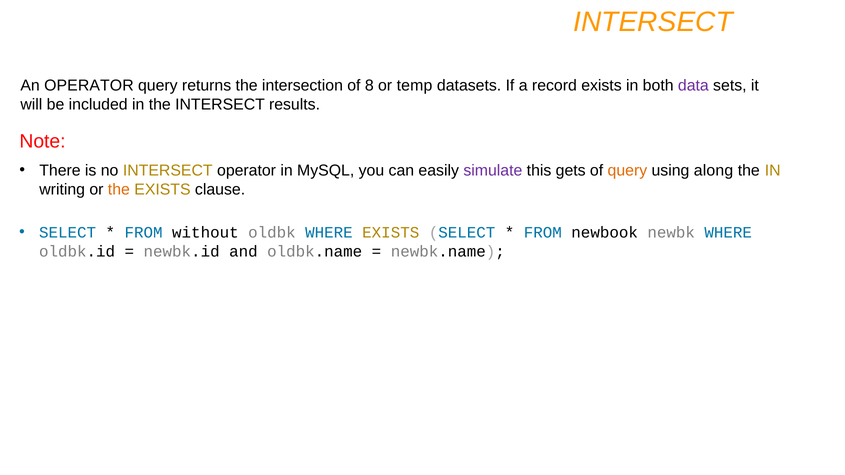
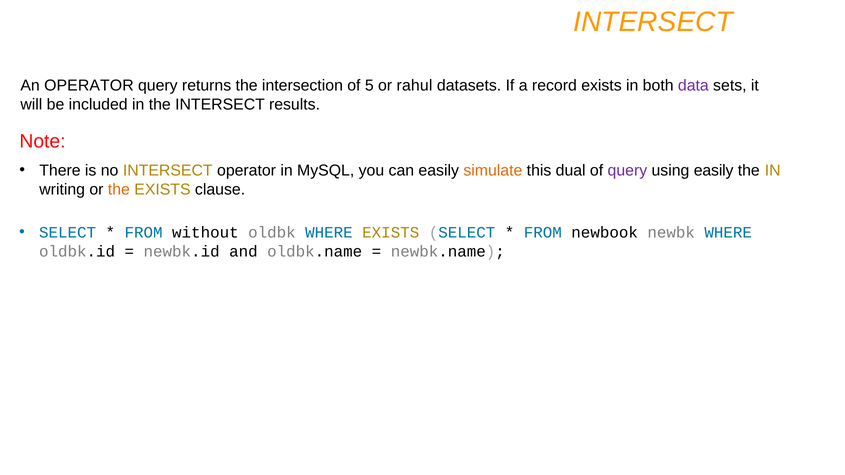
8: 8 -> 5 (369, 86)
temp: temp -> rahul (414, 86)
simulate colour: purple -> orange (493, 171)
gets: gets -> dual (571, 171)
query colour: orange -> purple (627, 171)
using along: along -> easily (714, 171)
